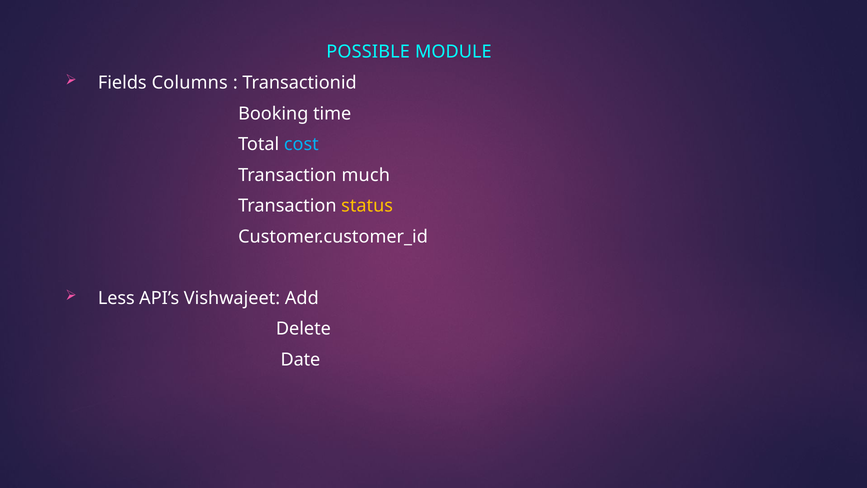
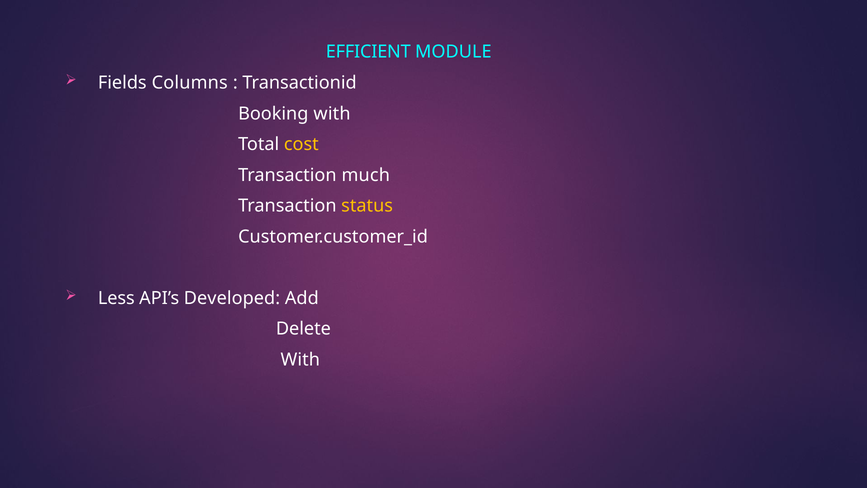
POSSIBLE: POSSIBLE -> EFFICIENT (368, 52)
Booking time: time -> with (332, 113)
cost colour: light blue -> yellow (301, 144)
Vishwajeet: Vishwajeet -> Developed (232, 298)
Date: Date -> With (300, 359)
